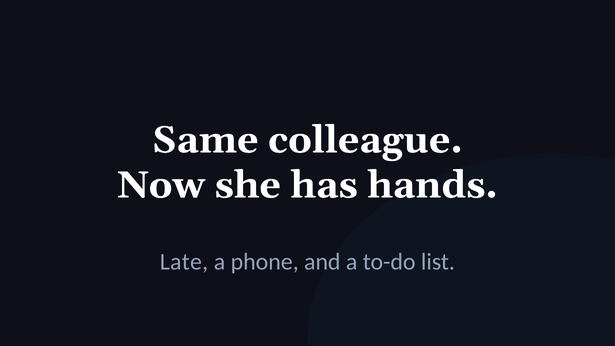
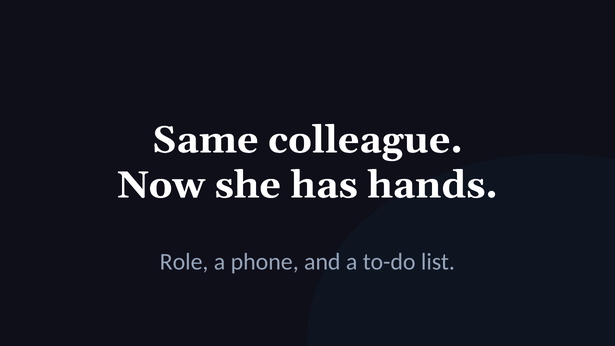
Late: Late -> Role (184, 262)
